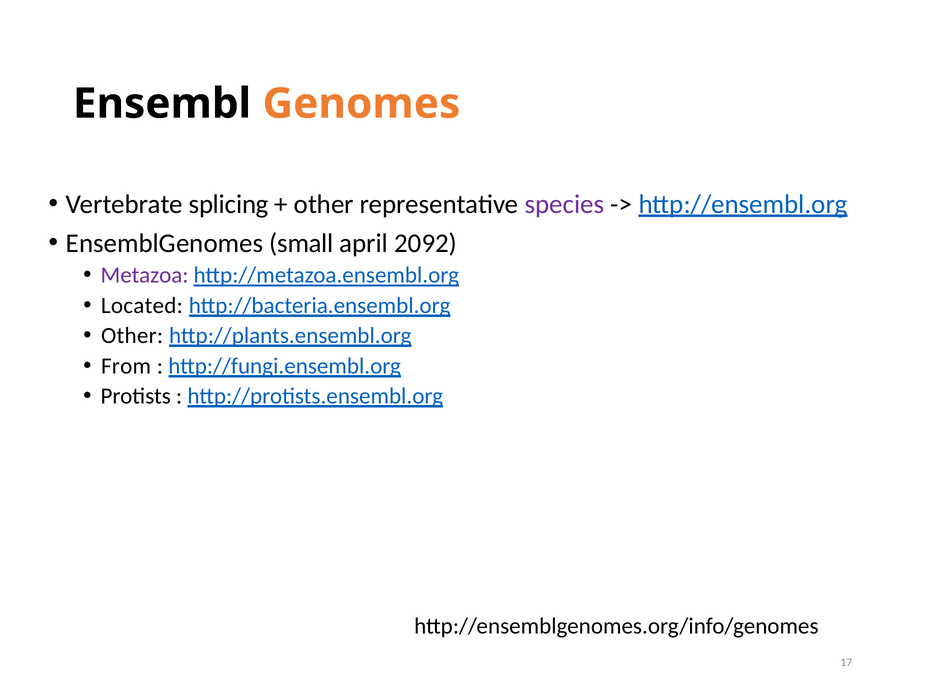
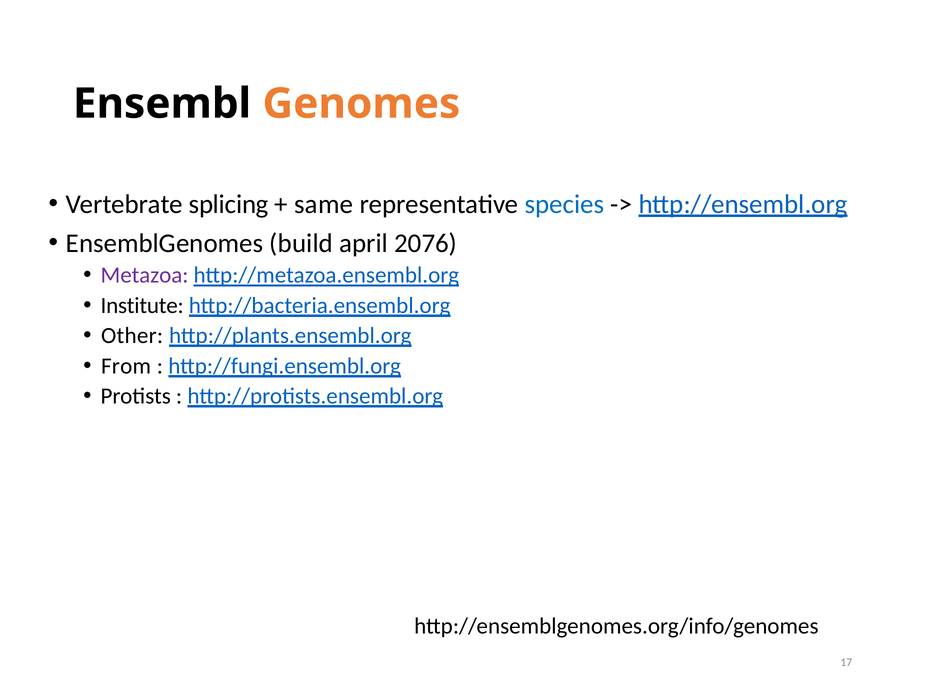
other: other -> same (324, 204)
species colour: purple -> blue (564, 204)
small: small -> build (301, 243)
2092: 2092 -> 2076 (426, 243)
Located: Located -> Institute (142, 305)
